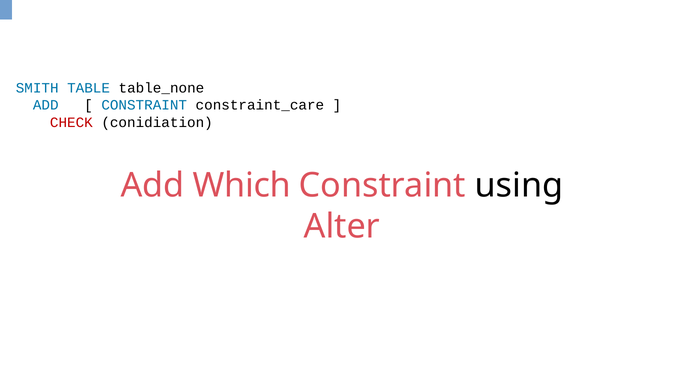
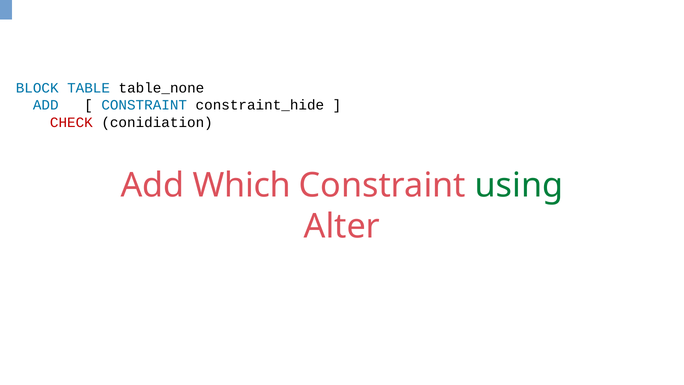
SMITH: SMITH -> BLOCK (37, 88)
constraint_care: constraint_care -> constraint_hide (260, 105)
using colour: black -> green (519, 185)
